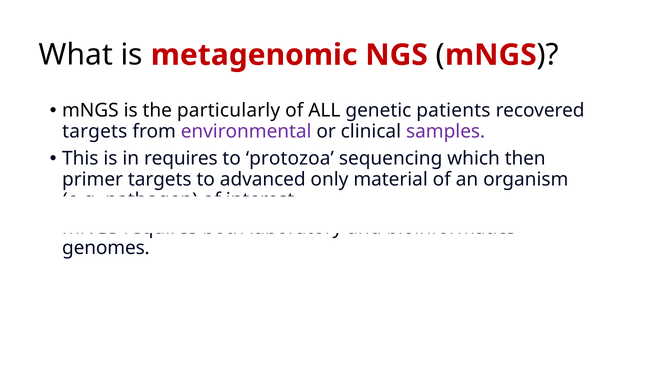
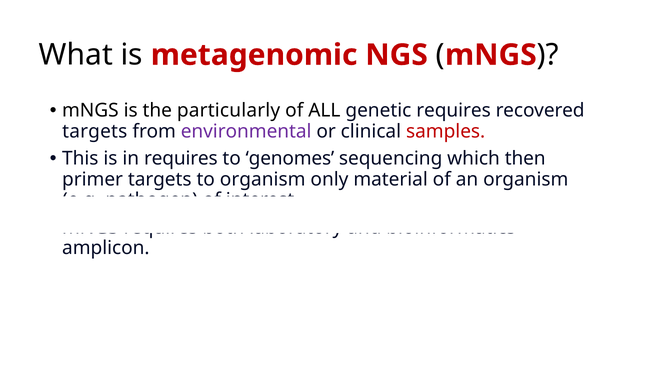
genetic patients: patients -> requires (454, 111)
samples colour: purple -> red (446, 131)
protozoa: protozoa -> genomes (290, 159)
to advanced: advanced -> organism (263, 179)
genomes: genomes -> amplicon (106, 248)
